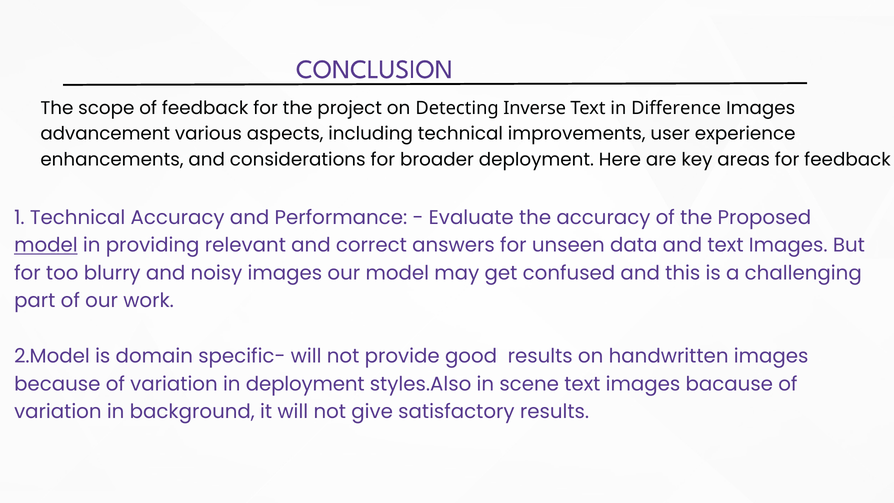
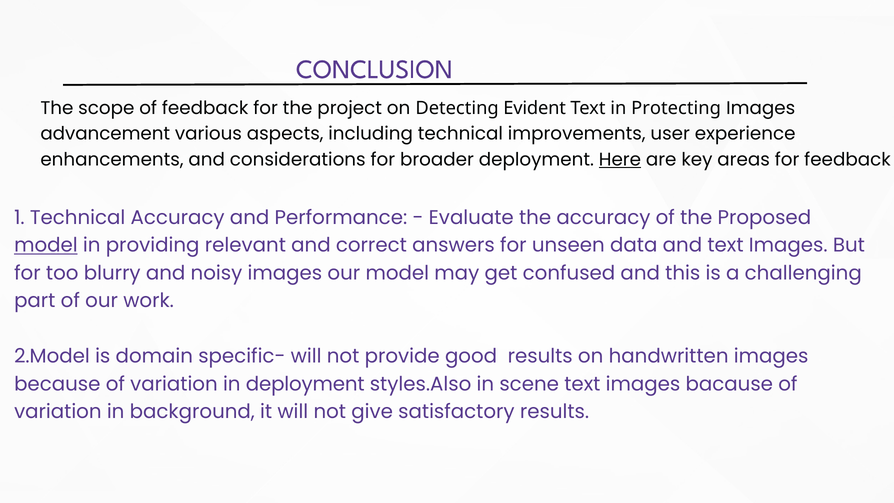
Inverse: Inverse -> Evident (535, 108)
Difference: Difference -> Protecting (676, 108)
Here underline: none -> present (620, 159)
